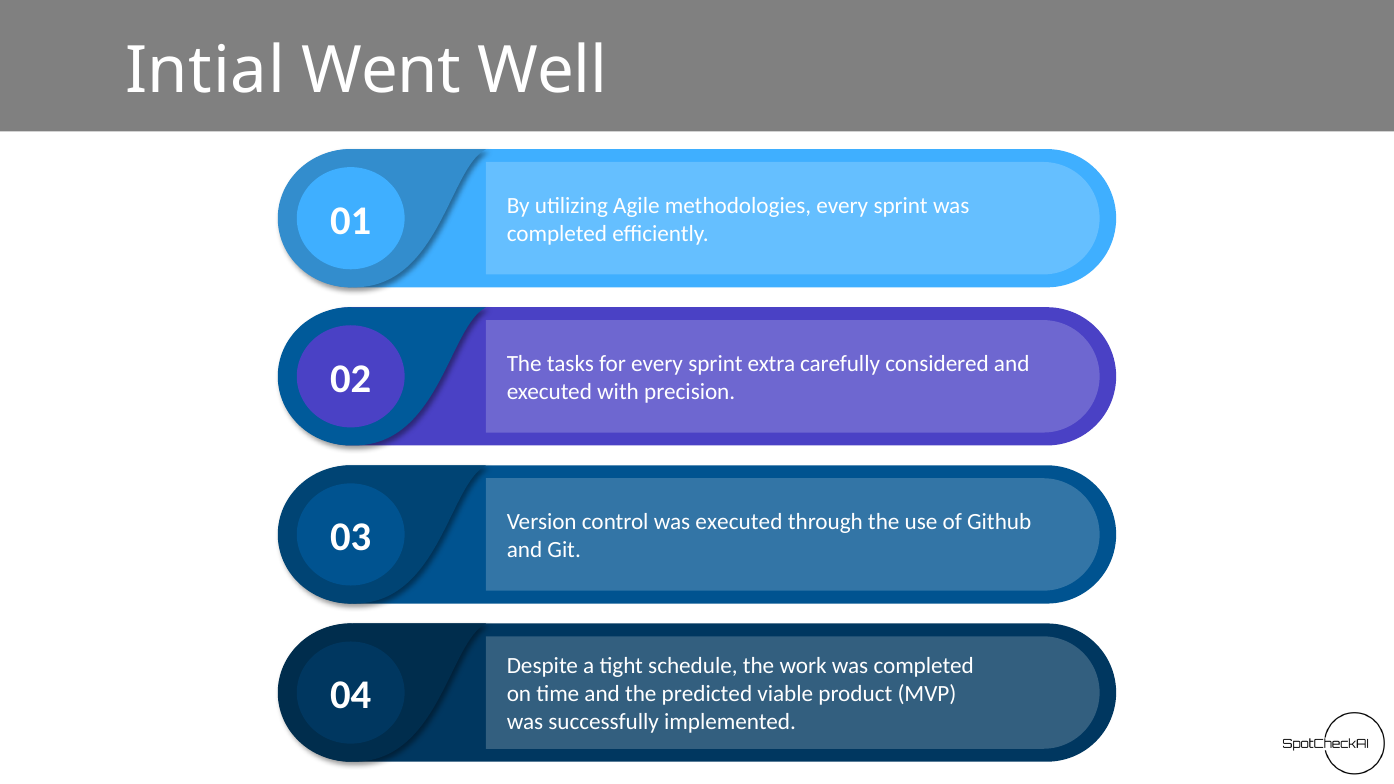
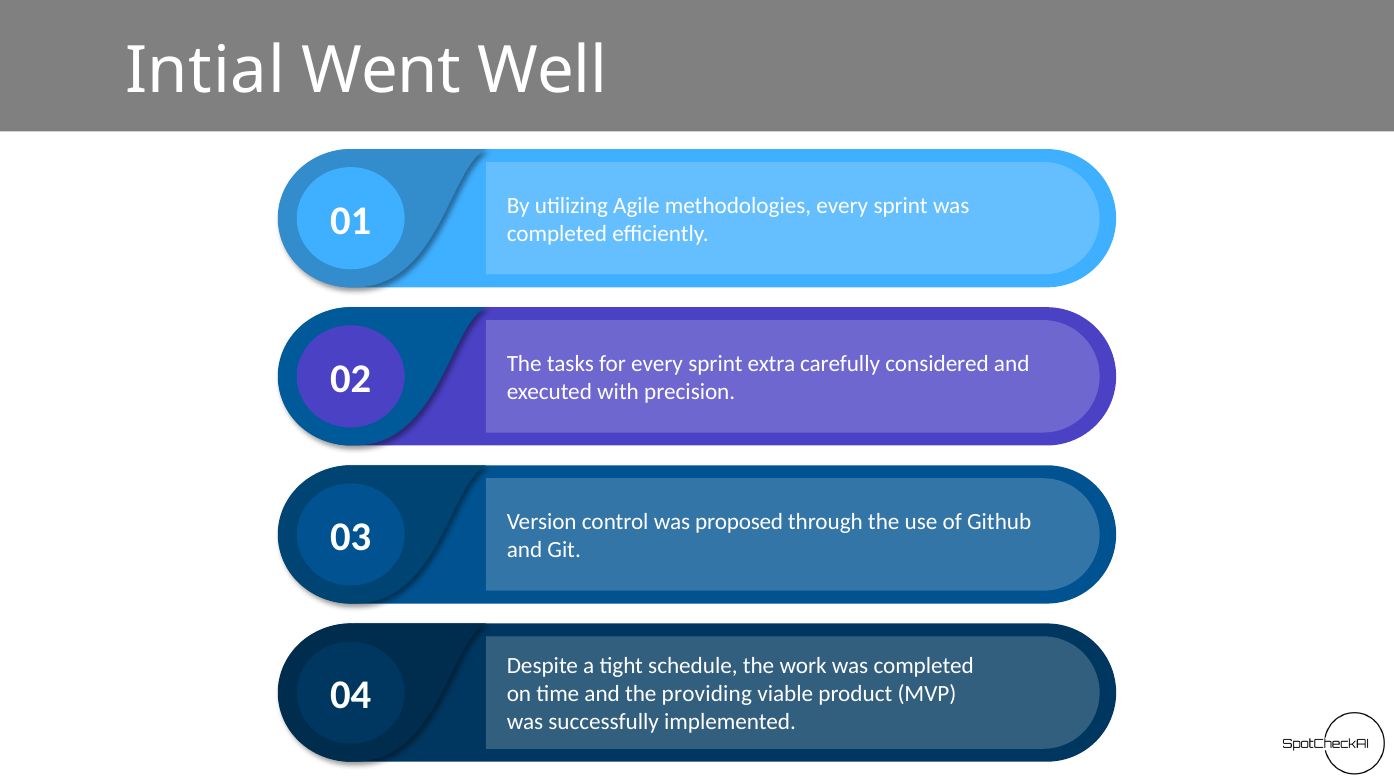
was executed: executed -> proposed (739, 522)
predicted: predicted -> providing (707, 694)
